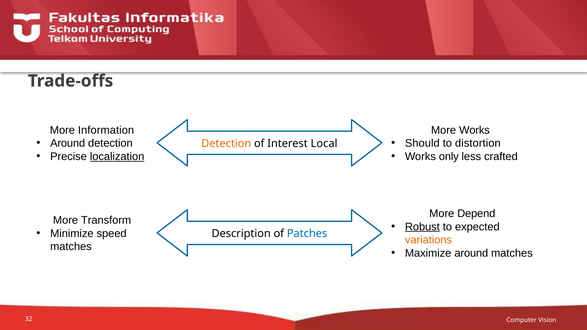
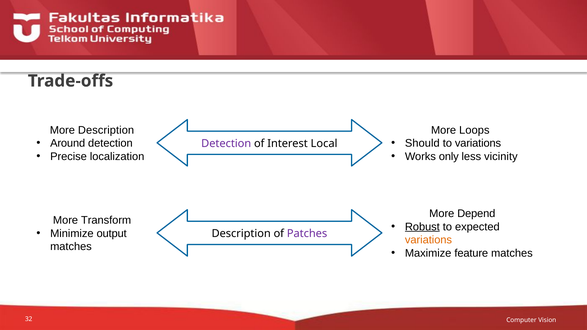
More Information: Information -> Description (106, 130)
More Works: Works -> Loops (474, 130)
to distortion: distortion -> variations (478, 143)
Detection colour: orange -> purple (226, 144)
localization underline: present -> none (117, 157)
crafted: crafted -> vicinity (501, 157)
speed: speed -> output (112, 234)
Patches colour: blue -> purple (307, 234)
Maximize around: around -> feature (471, 253)
